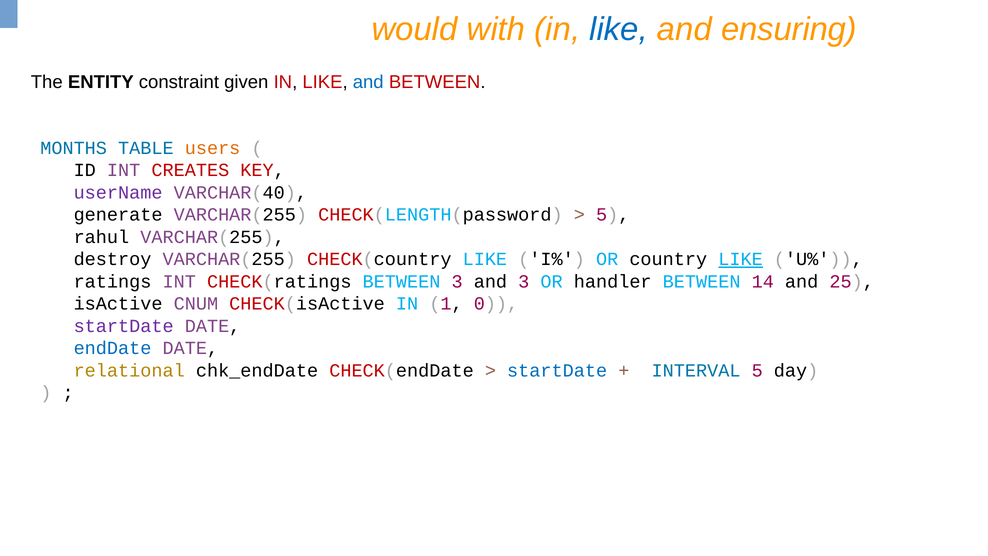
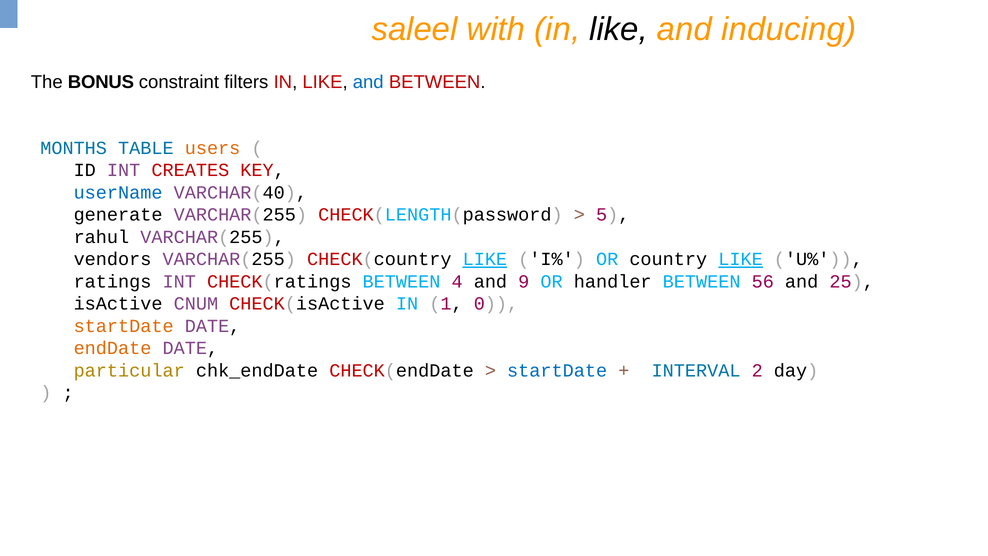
would: would -> saleel (415, 29)
like colour: blue -> black (619, 29)
ensuring: ensuring -> inducing (789, 29)
ENTITY: ENTITY -> BONUS (101, 82)
given: given -> filters (246, 82)
userName colour: purple -> blue (118, 192)
destroy: destroy -> vendors (113, 259)
LIKE underline: none -> present (485, 259)
BETWEEN 3: 3 -> 4 (457, 281)
and 3: 3 -> 9 (524, 281)
14: 14 -> 56 (763, 281)
startDate colour: purple -> orange (124, 326)
endDate colour: blue -> orange (113, 348)
relational: relational -> particular (129, 370)
INTERVAL 5: 5 -> 2 (757, 370)
